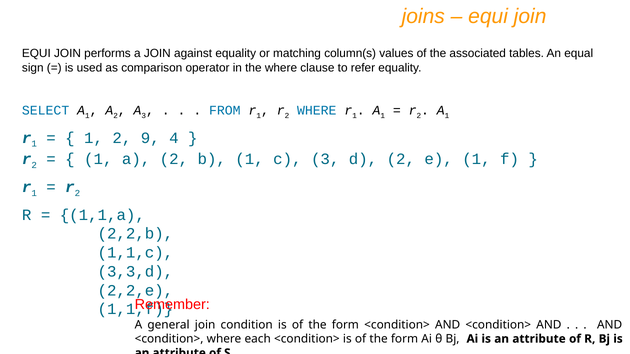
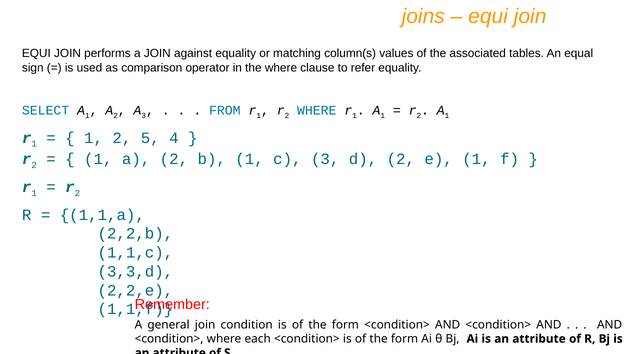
9: 9 -> 5 (150, 138)
